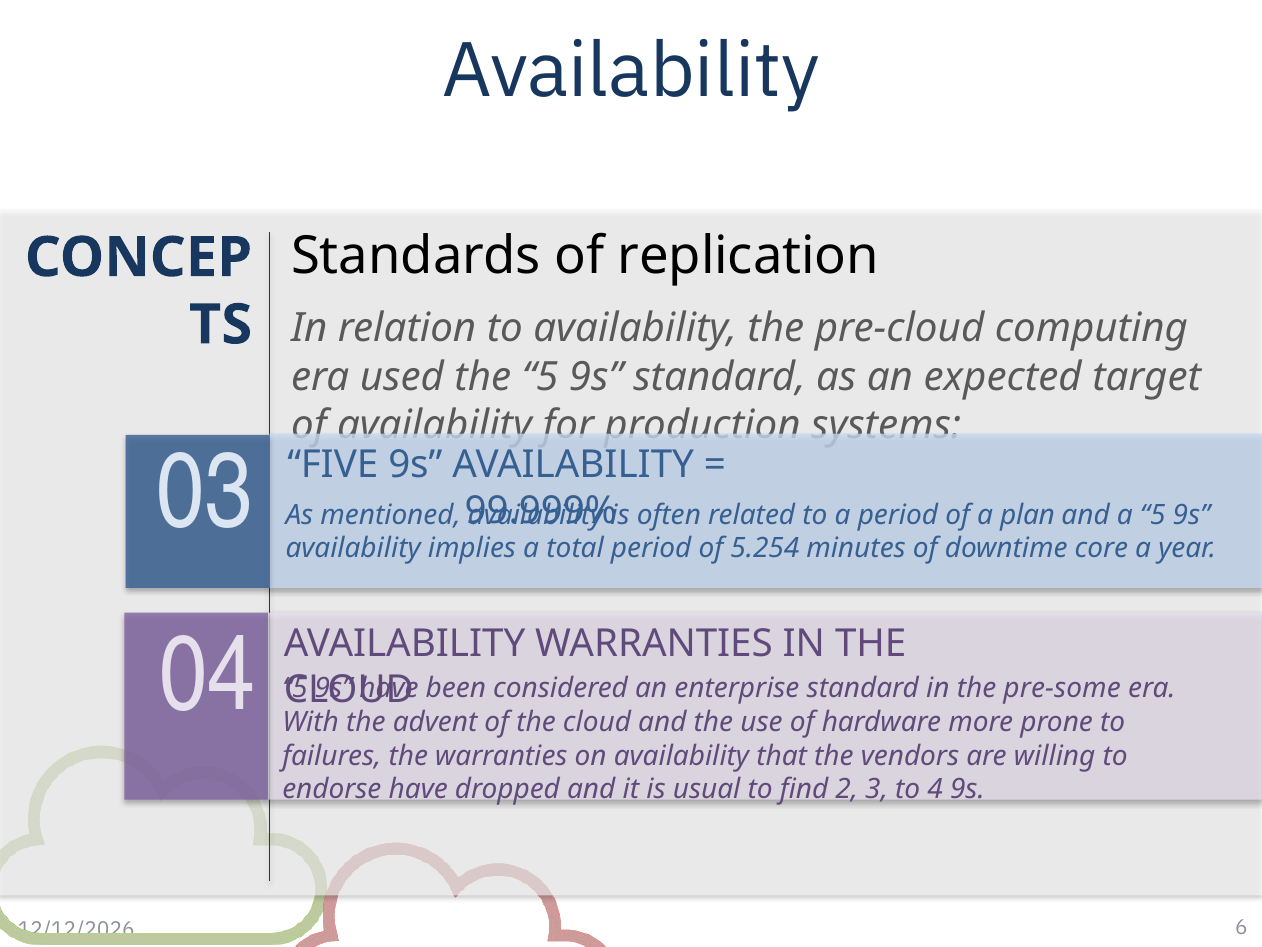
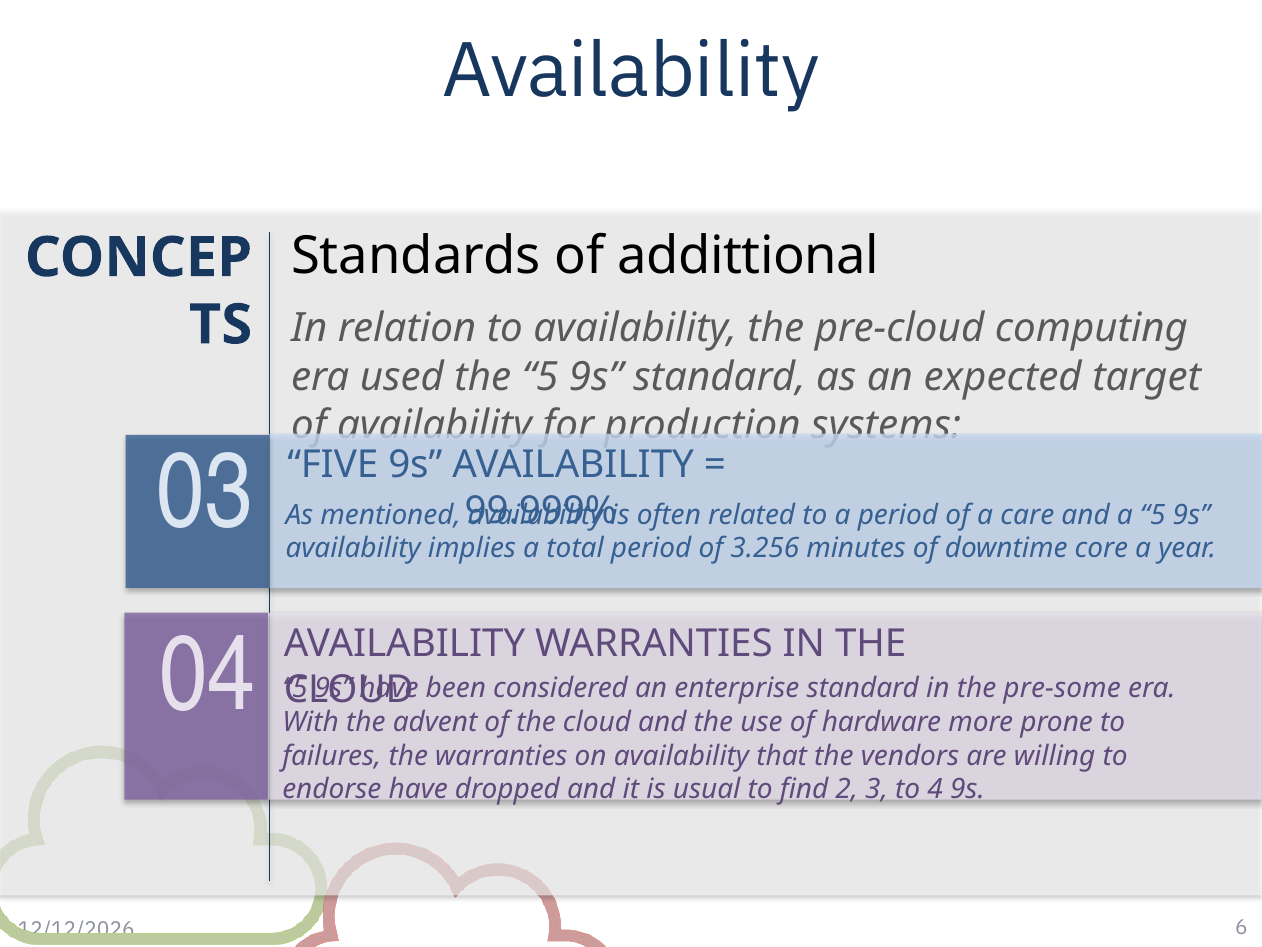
replication: replication -> addittional (749, 256)
plan: plan -> care (1027, 514)
5.254: 5.254 -> 3.256 (765, 548)
